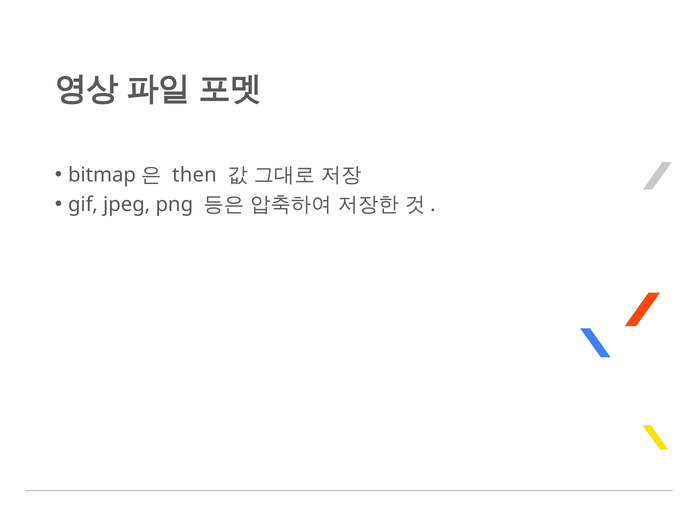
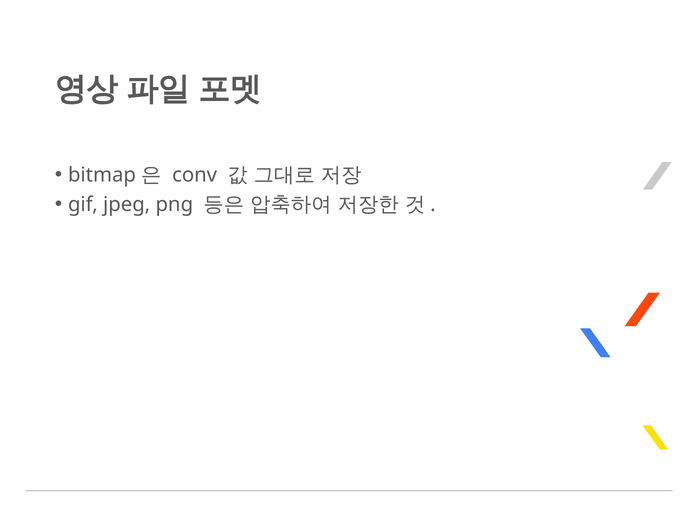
then: then -> conv (195, 175)
